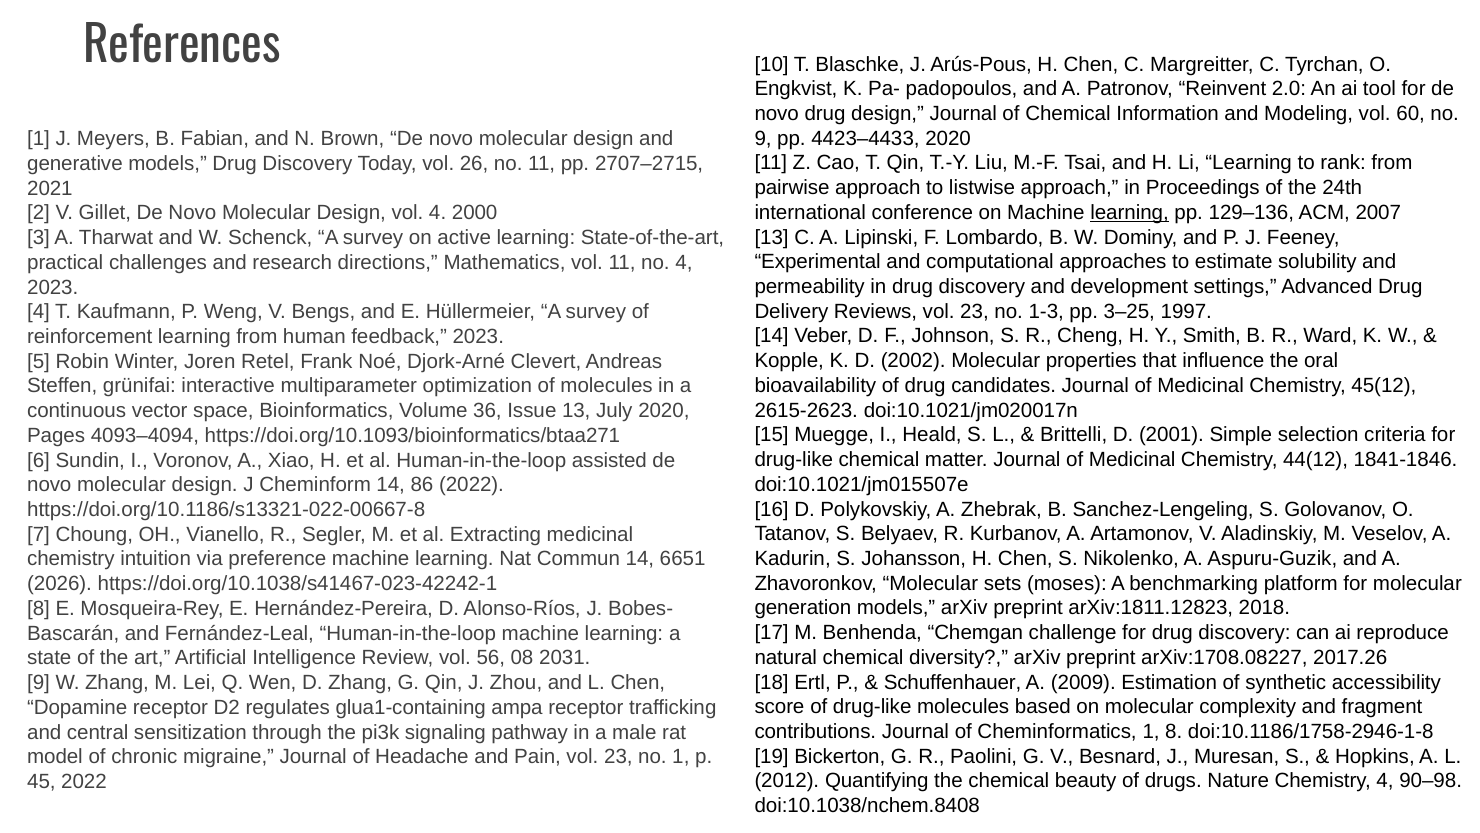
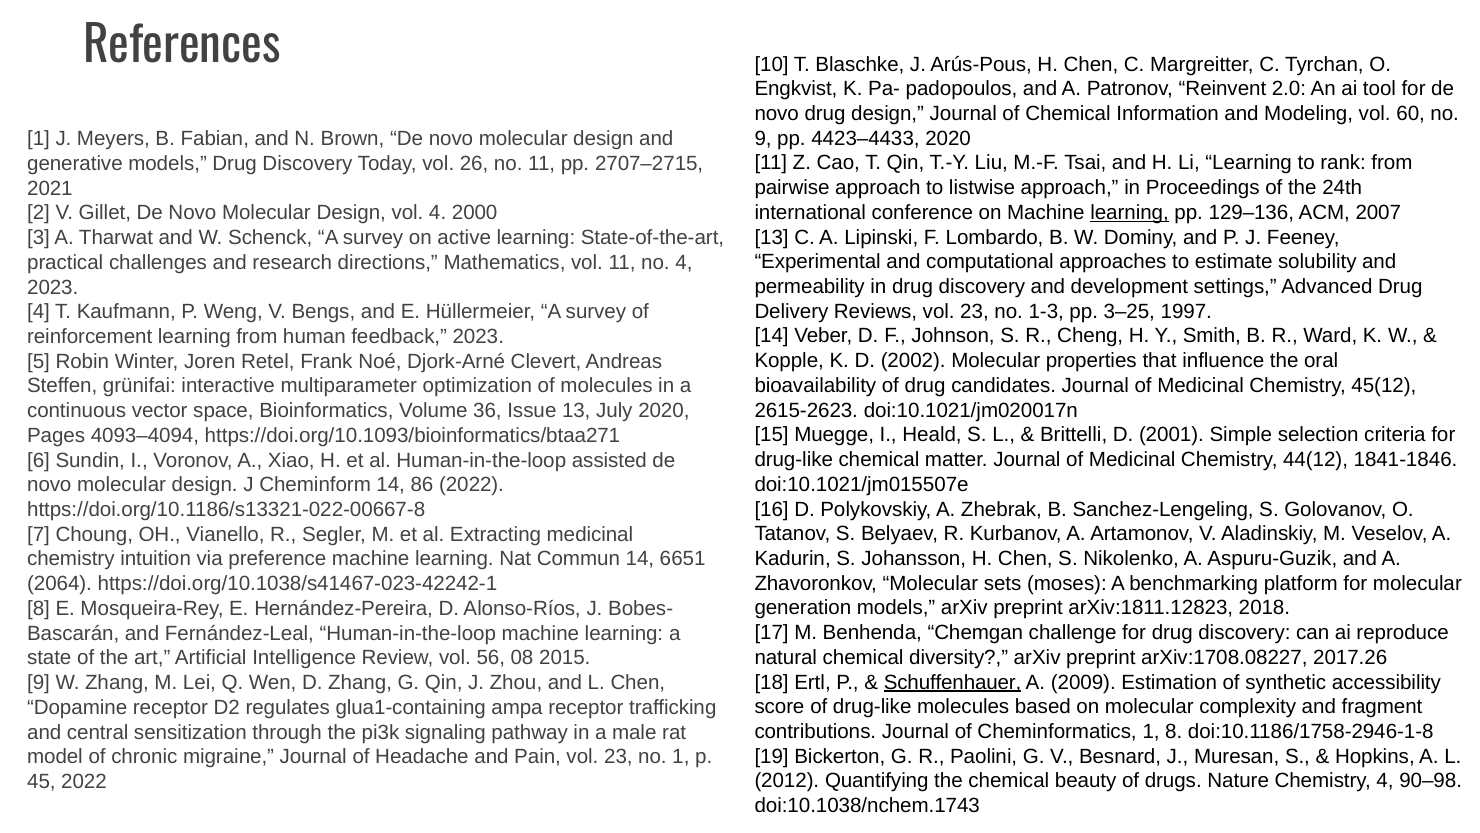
2026: 2026 -> 2064 (60, 584)
2031: 2031 -> 2015 (565, 658)
Schuffenhauer underline: none -> present (953, 682)
doi:10.1038/nchem.8408: doi:10.1038/nchem.8408 -> doi:10.1038/nchem.1743 (867, 805)
